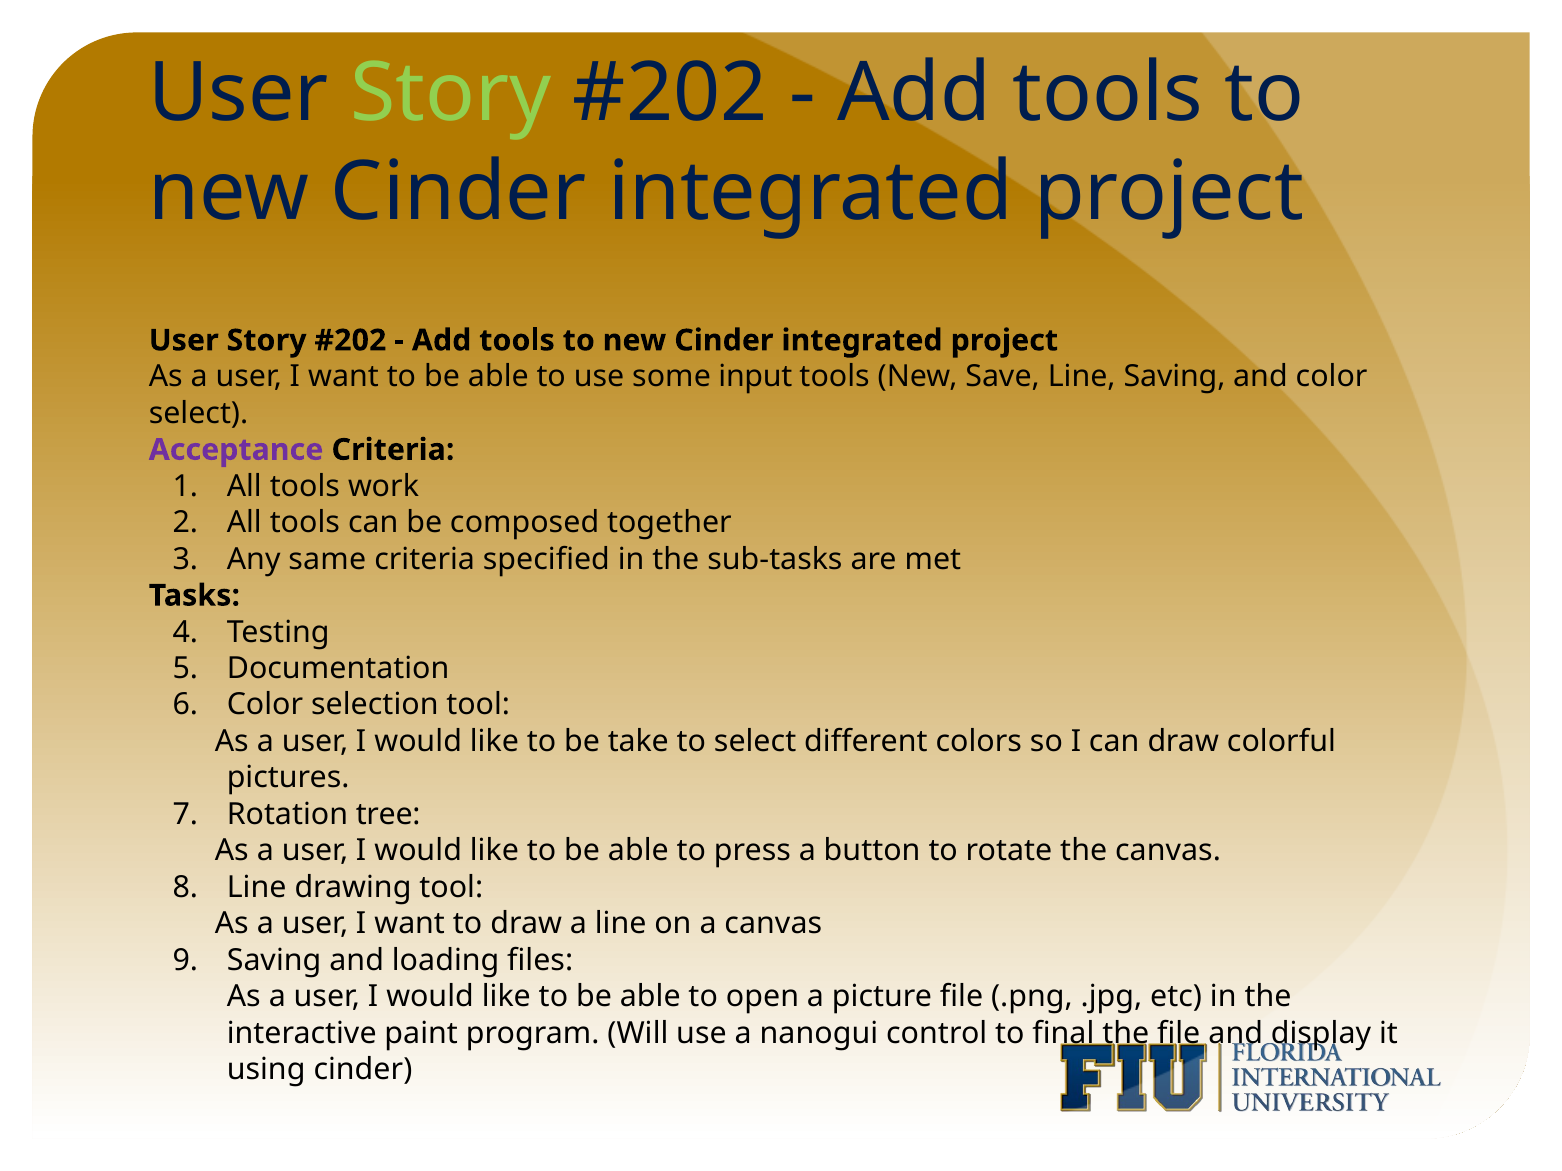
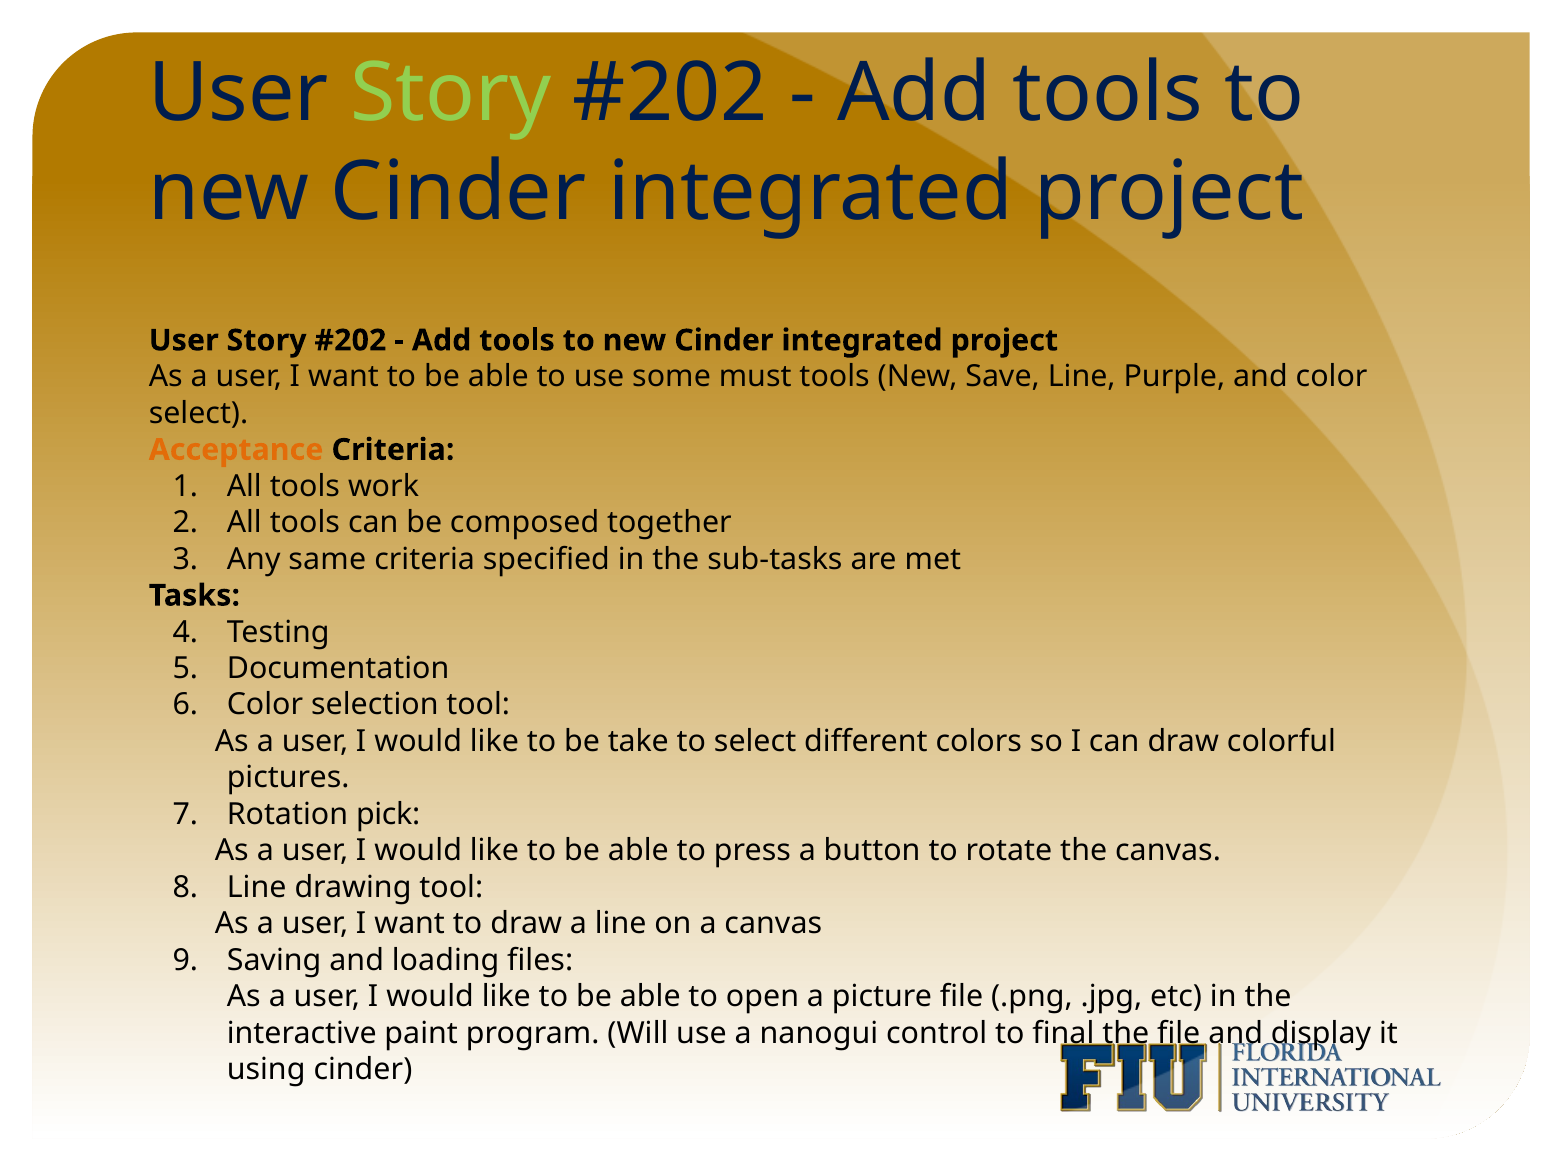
input: input -> must (755, 377)
Line Saving: Saving -> Purple (1174, 377)
Acceptance colour: purple -> orange (236, 450)
tree: tree -> pick (388, 815)
